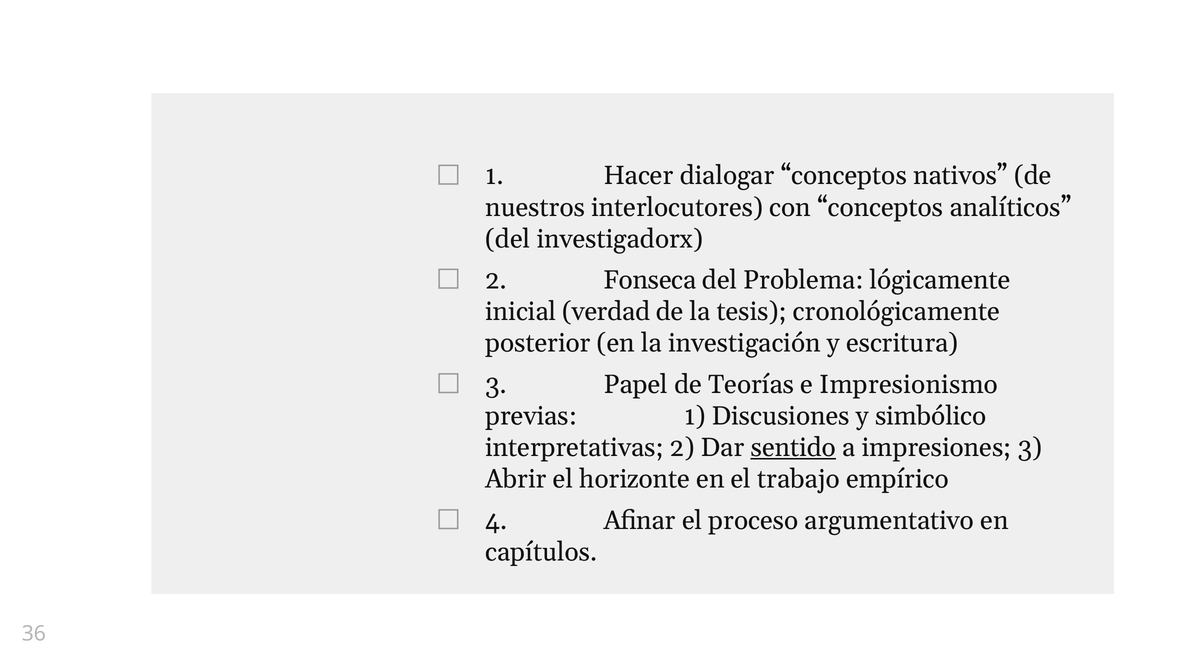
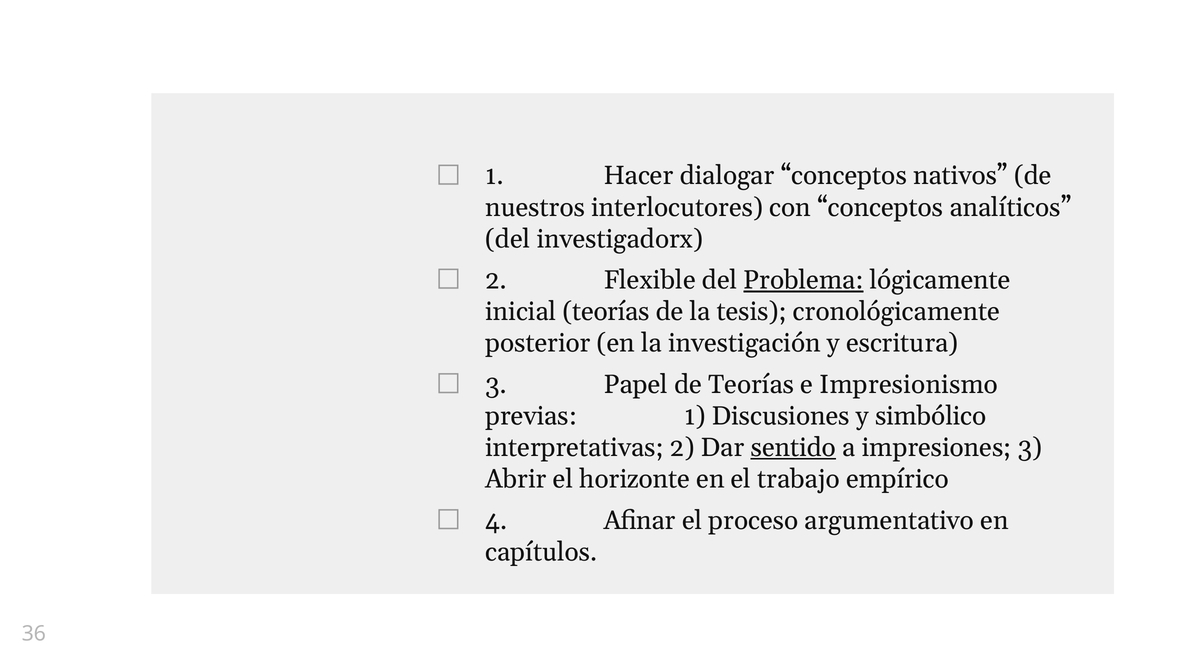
Fonseca: Fonseca -> Flexible (650, 280)
Problema underline: none -> present (804, 280)
inicial verdad: verdad -> teorías (606, 312)
